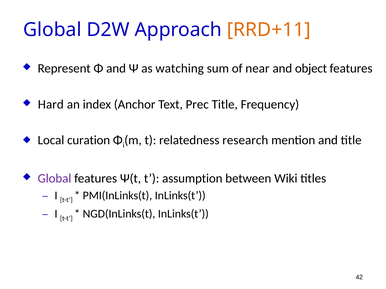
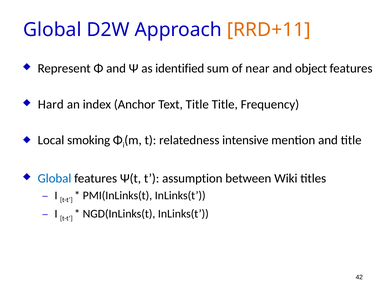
watching: watching -> identified (180, 68)
Text Prec: Prec -> Title (197, 104)
curation: curation -> smoking (89, 140)
research: research -> intensive (245, 140)
Global colour: purple -> blue (54, 179)
